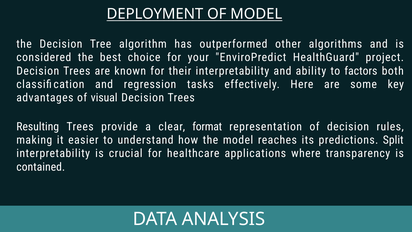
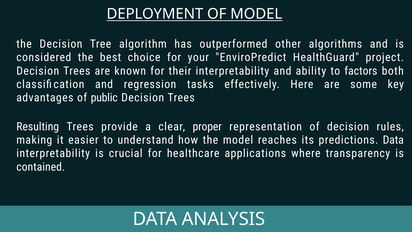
visual: visual -> public (104, 98)
format: format -> proper (207, 127)
predictions Split: Split -> Data (393, 140)
